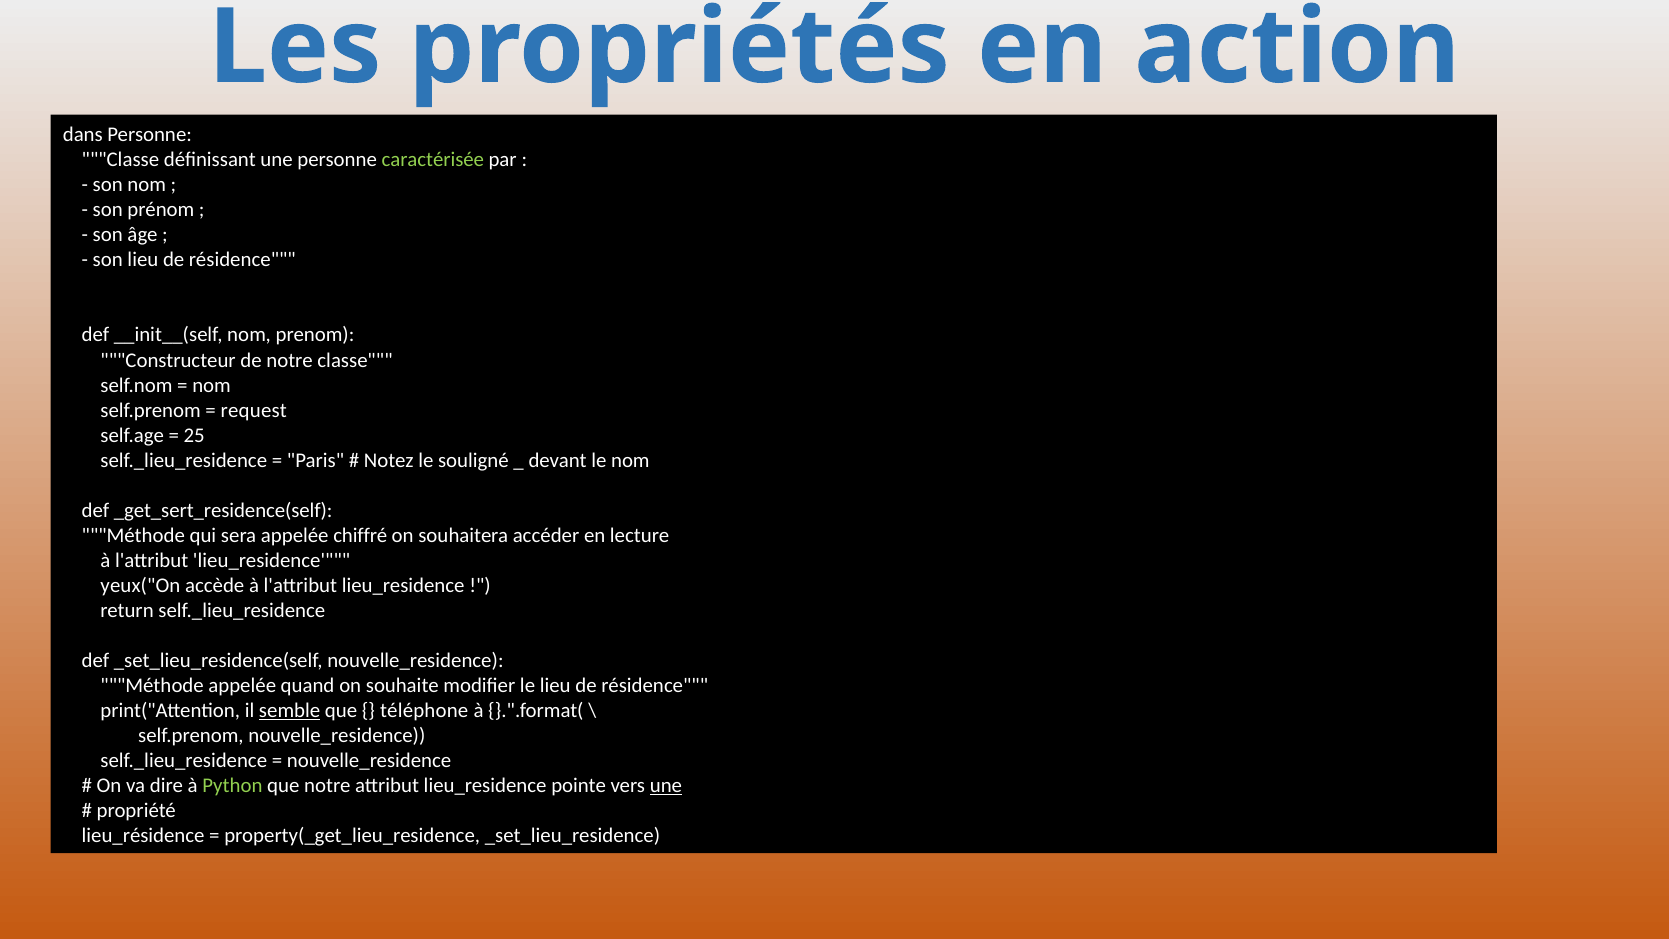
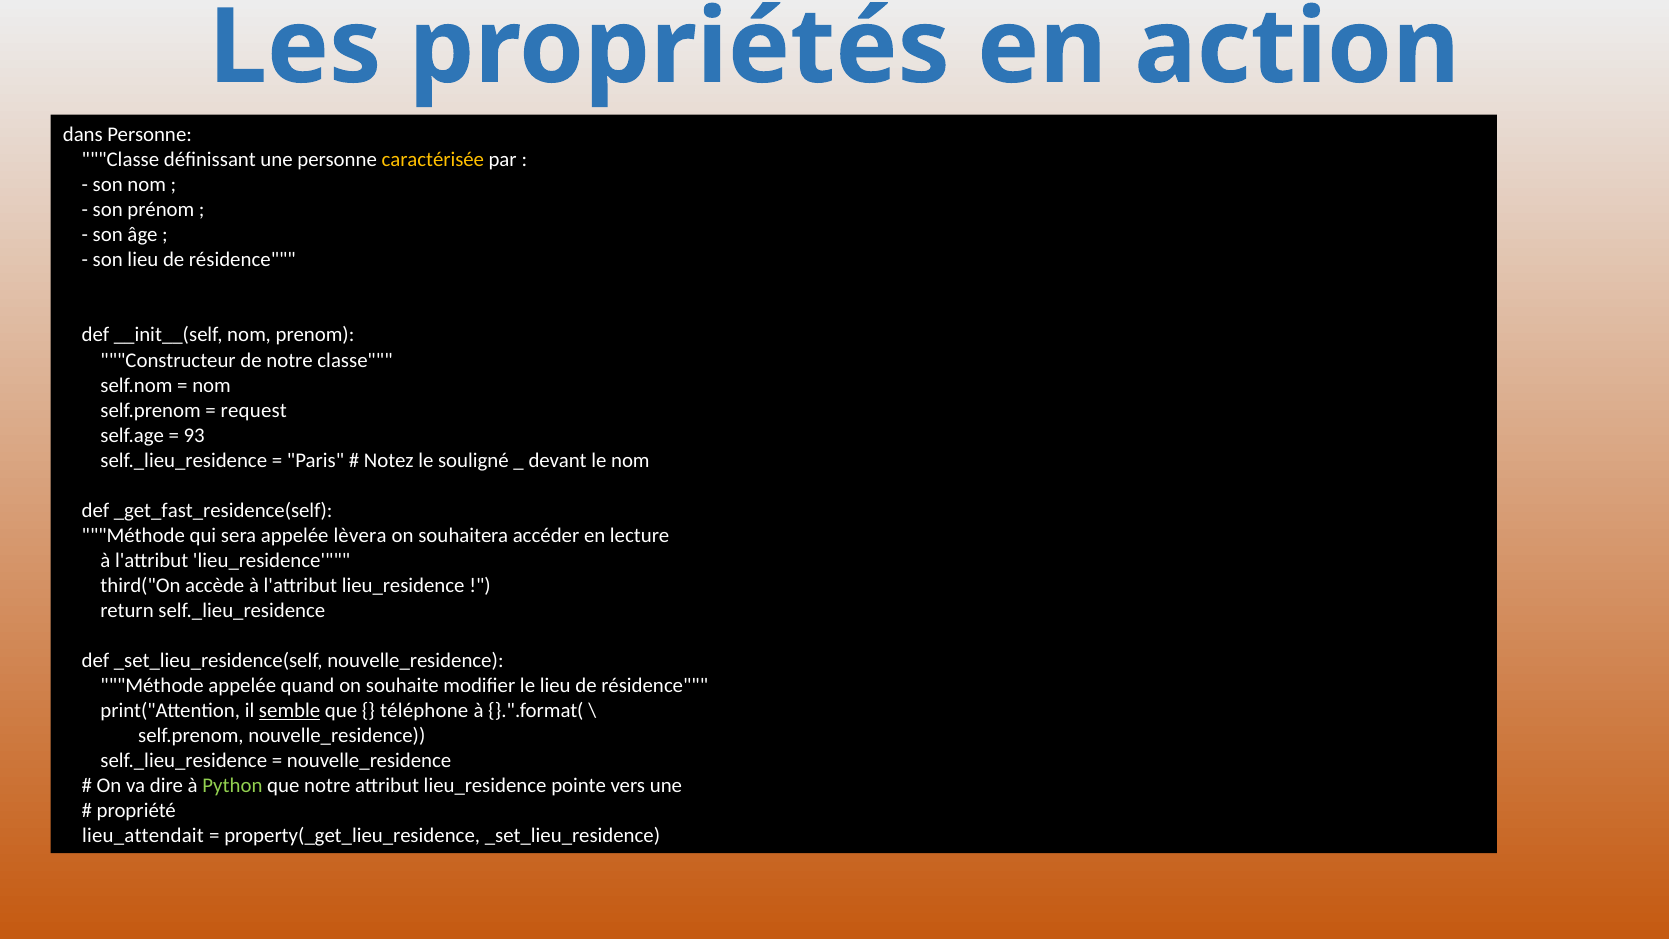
caractérisée colour: light green -> yellow (433, 160)
25: 25 -> 93 (194, 435)
_get_sert_residence(self: _get_sert_residence(self -> _get_fast_residence(self (223, 510)
chiffré: chiffré -> lèvera (360, 535)
yeux("On: yeux("On -> third("On (141, 585)
une underline: present -> none (666, 786)
lieu_résidence: lieu_résidence -> lieu_attendait (143, 836)
